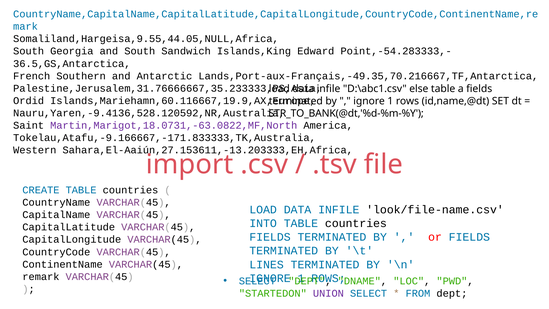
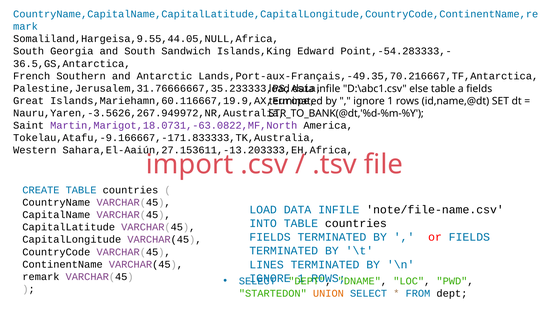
Ordid: Ordid -> Great (29, 101)
Nauru,Yaren,-9.4136,528.120592,NR,Australia: Nauru,Yaren,-9.4136,528.120592,NR,Australia -> Nauru,Yaren,-3.5626,267.949972,NR,Australia (149, 113)
look/file-name.csv: look/file-name.csv -> note/file-name.csv (435, 209)
UNION colour: purple -> orange (328, 293)
